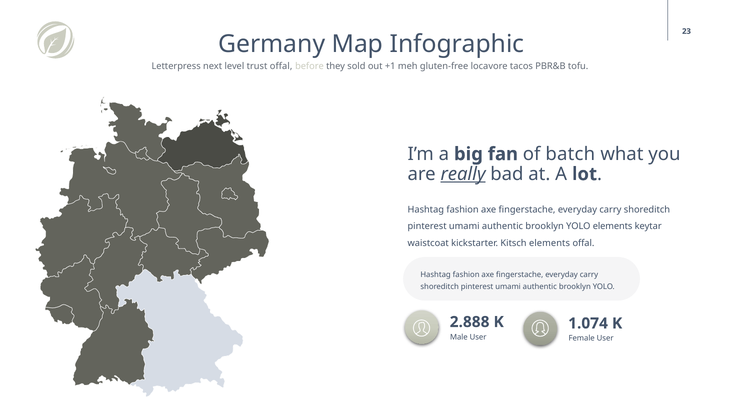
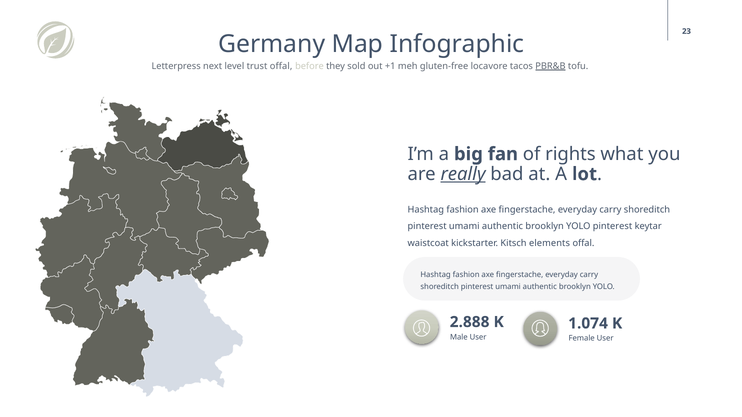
PBR&B underline: none -> present (550, 66)
batch: batch -> rights (570, 154)
YOLO elements: elements -> pinterest (613, 226)
